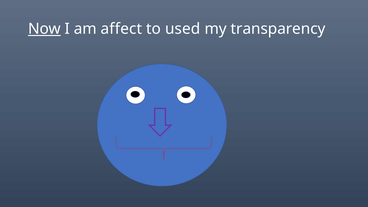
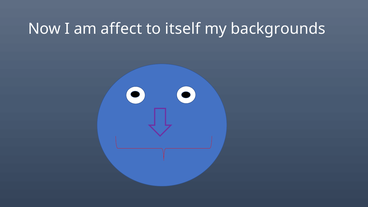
Now underline: present -> none (44, 29)
used: used -> itself (183, 29)
transparency: transparency -> backgrounds (278, 29)
